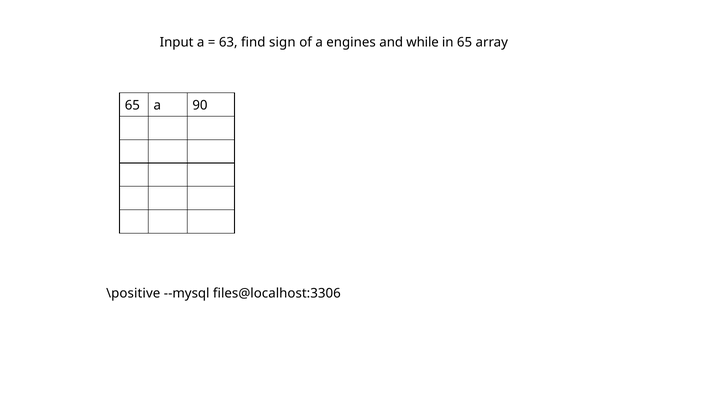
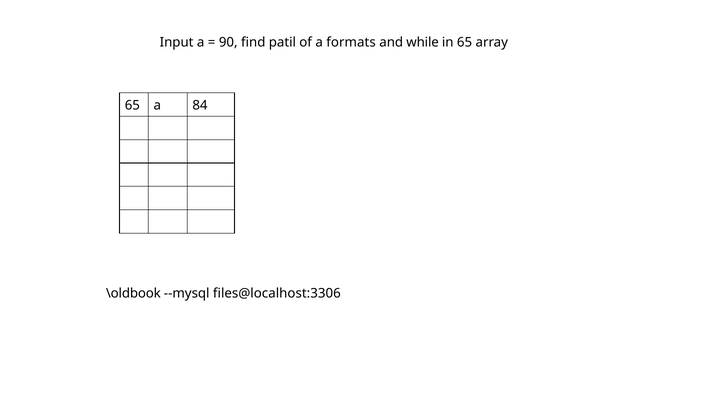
63: 63 -> 90 (228, 42)
sign: sign -> patil (282, 42)
engines: engines -> formats (351, 42)
90: 90 -> 84 (200, 105)
\positive: \positive -> \oldbook (133, 294)
